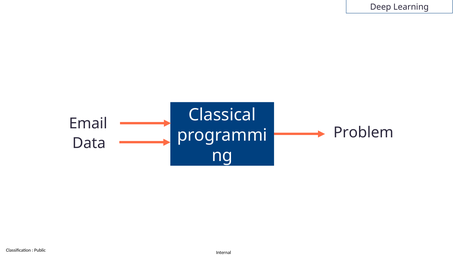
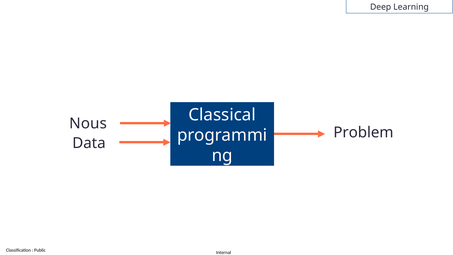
Email: Email -> Nous (88, 123)
